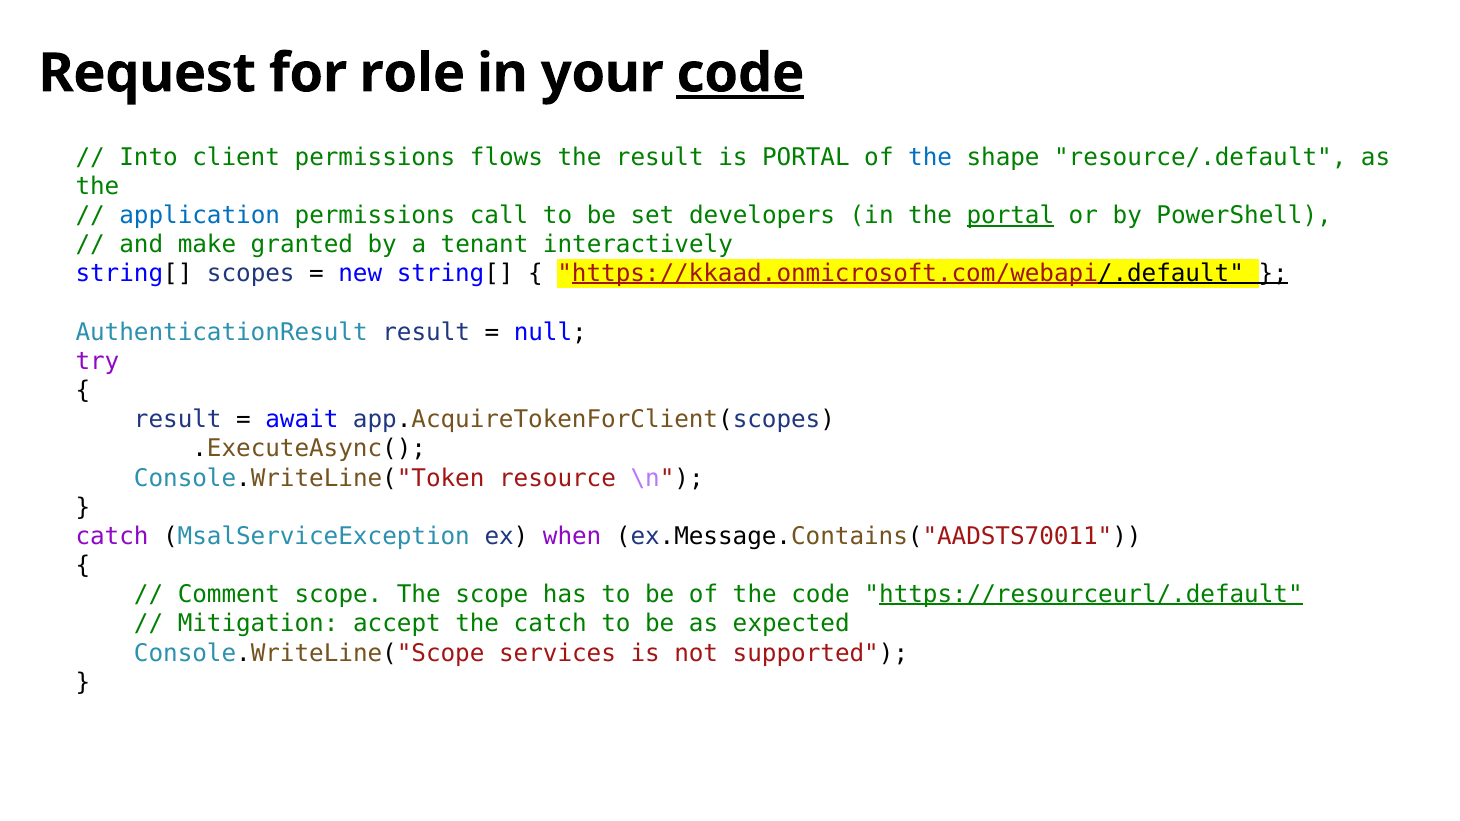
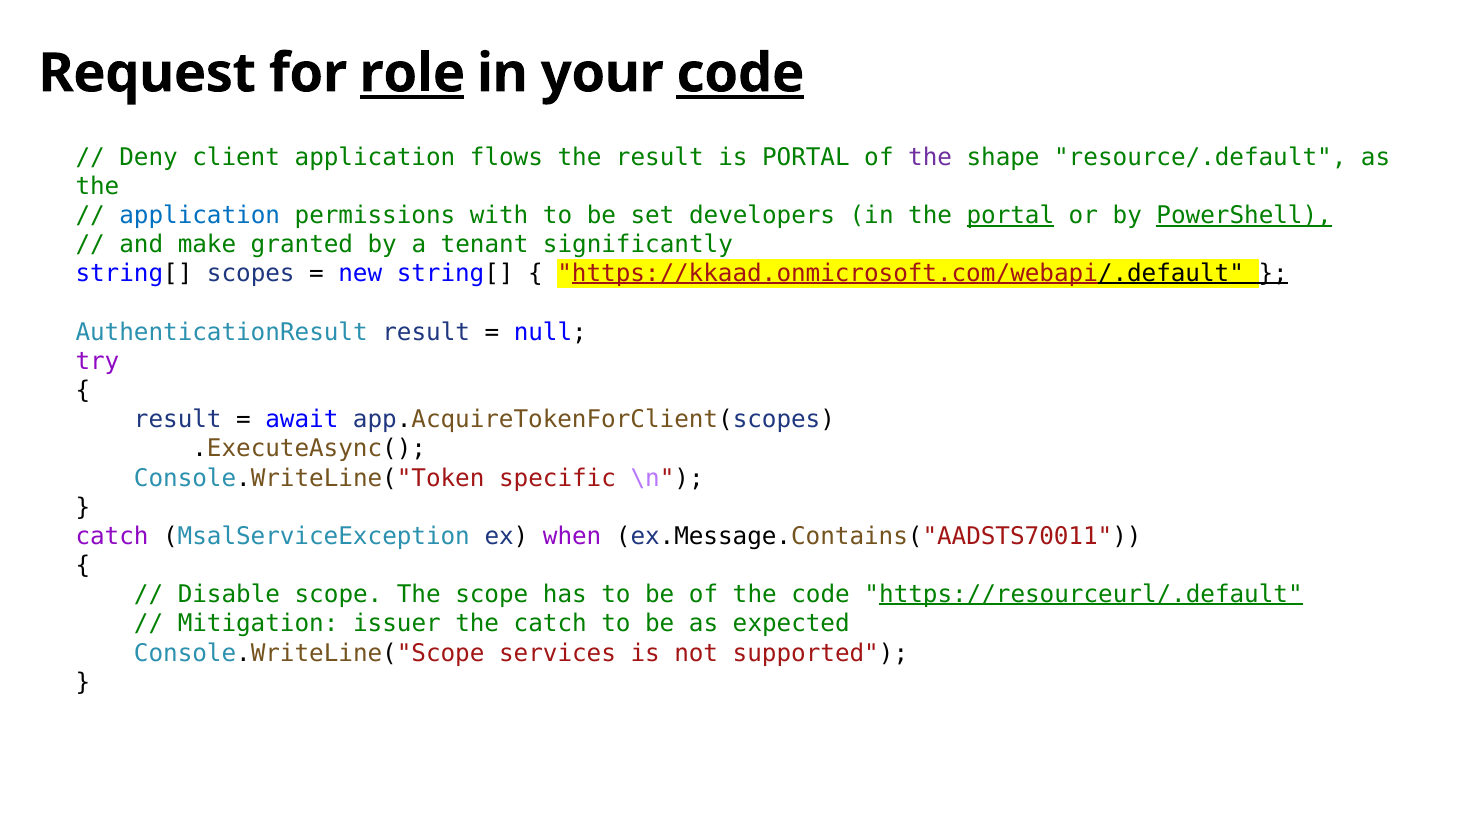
role underline: none -> present (412, 73)
Into: Into -> Deny (149, 157)
client permissions: permissions -> application (375, 157)
the colour: blue -> purple (930, 157)
call: call -> with (499, 215)
PowerShell underline: none -> present (1244, 215)
interactively: interactively -> significantly (638, 245)
resource: resource -> specific (558, 478)
Comment: Comment -> Disable (229, 595)
accept: accept -> issuer (397, 624)
